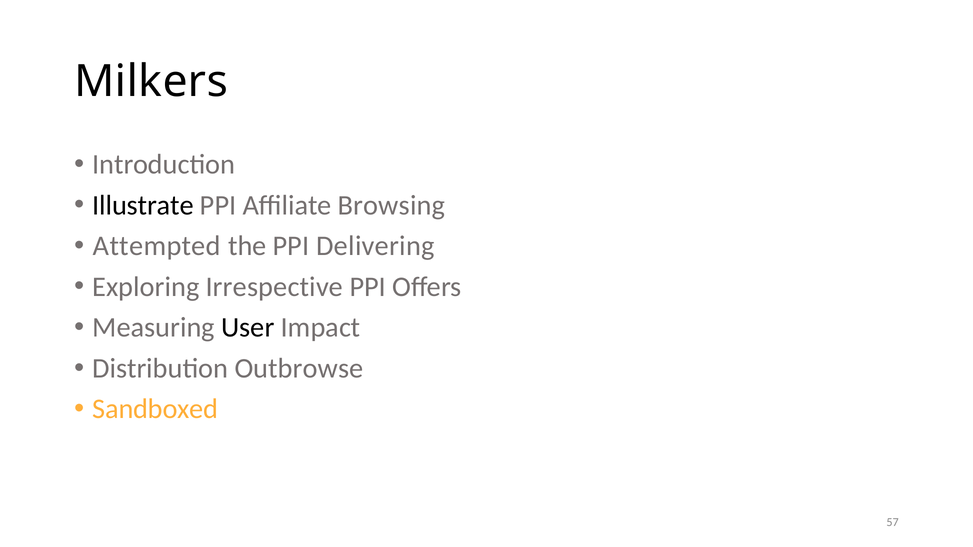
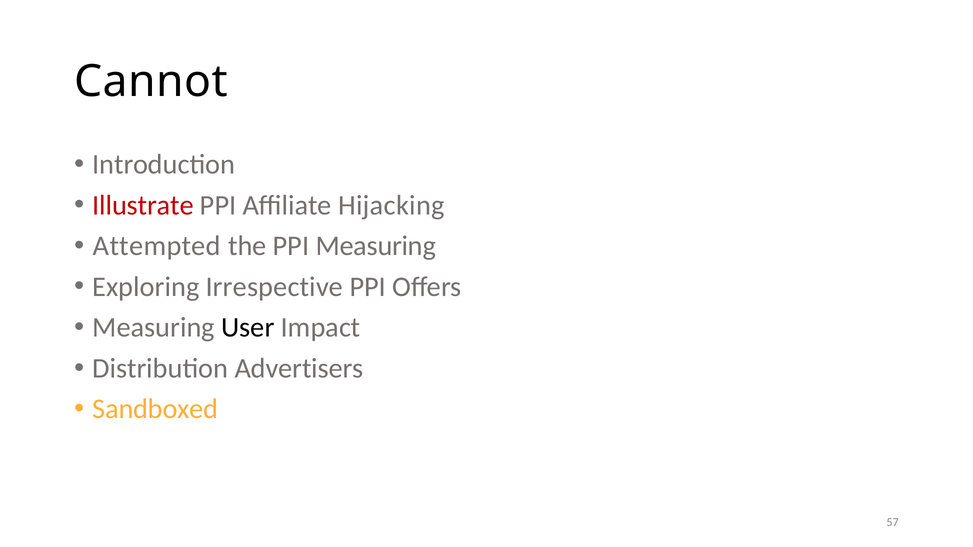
Milkers: Milkers -> Cannot (151, 82)
Illustrate colour: black -> red (143, 205)
Browsing: Browsing -> Hijacking (391, 205)
PPI Delivering: Delivering -> Measuring (376, 246)
Outbrowse: Outbrowse -> Advertisers (299, 368)
